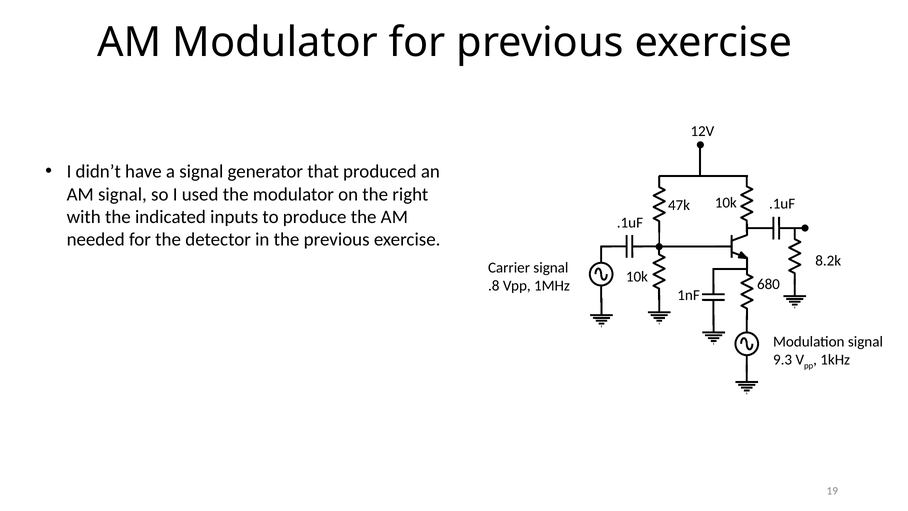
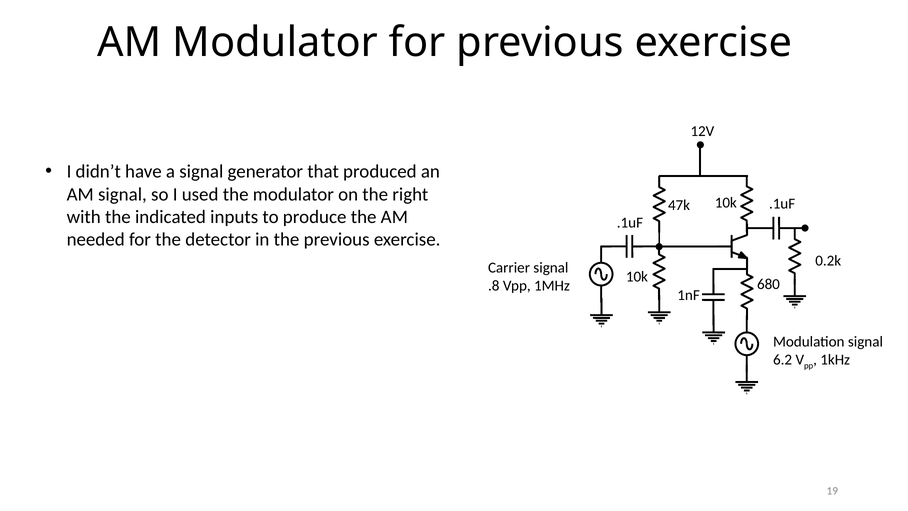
8.2k: 8.2k -> 0.2k (828, 260)
9.3: 9.3 -> 6.2 (783, 360)
